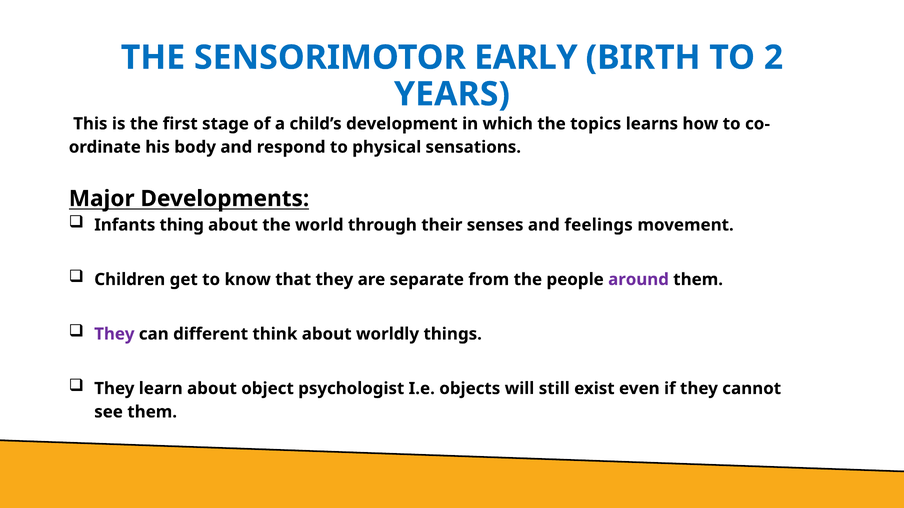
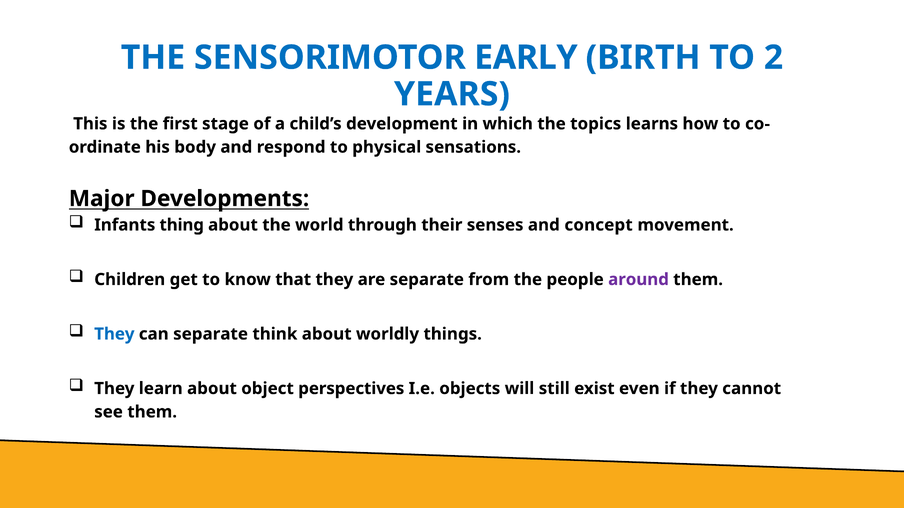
feelings: feelings -> concept (599, 225)
They colour: purple -> blue (114, 334)
can different: different -> separate (211, 334)
psychologist: psychologist -> perspectives (351, 389)
